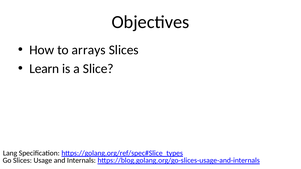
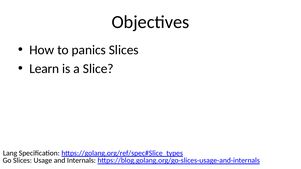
arrays: arrays -> panics (89, 50)
